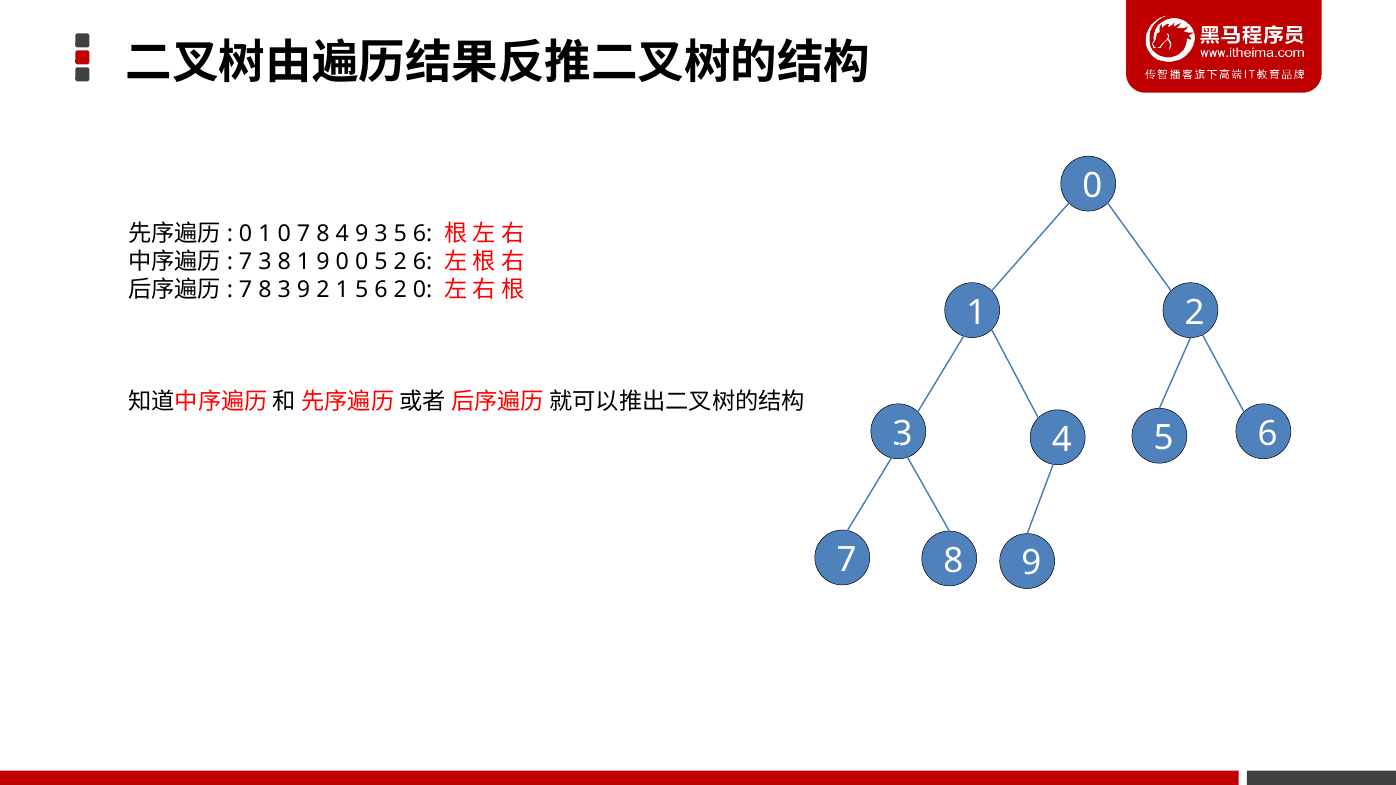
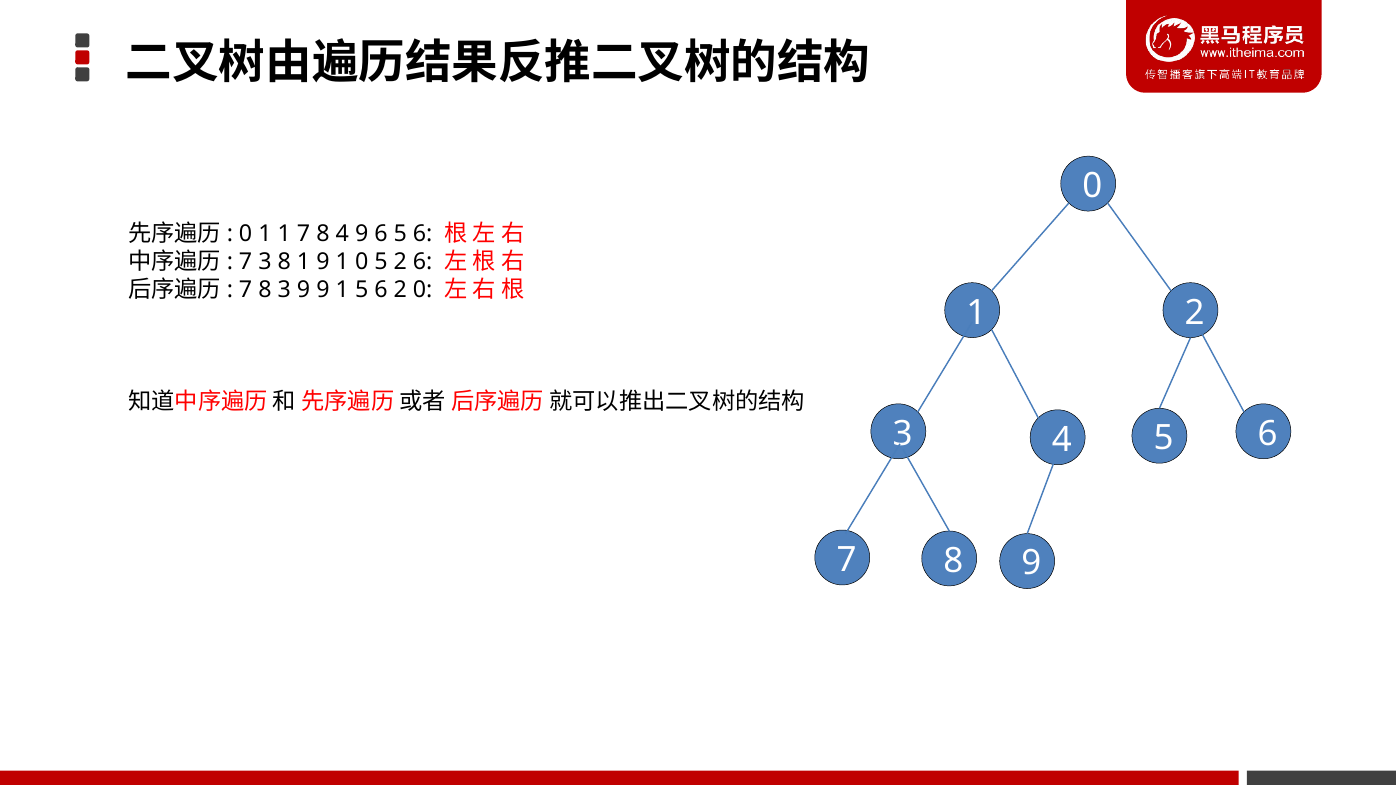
1 0: 0 -> 1 (284, 234)
9 3: 3 -> 6 (381, 234)
1 9 0: 0 -> 1 (342, 262)
9 2: 2 -> 9 (323, 290)
